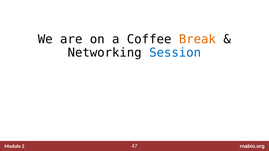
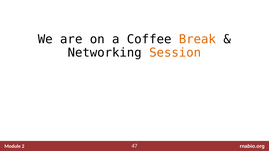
Session colour: blue -> orange (175, 53)
